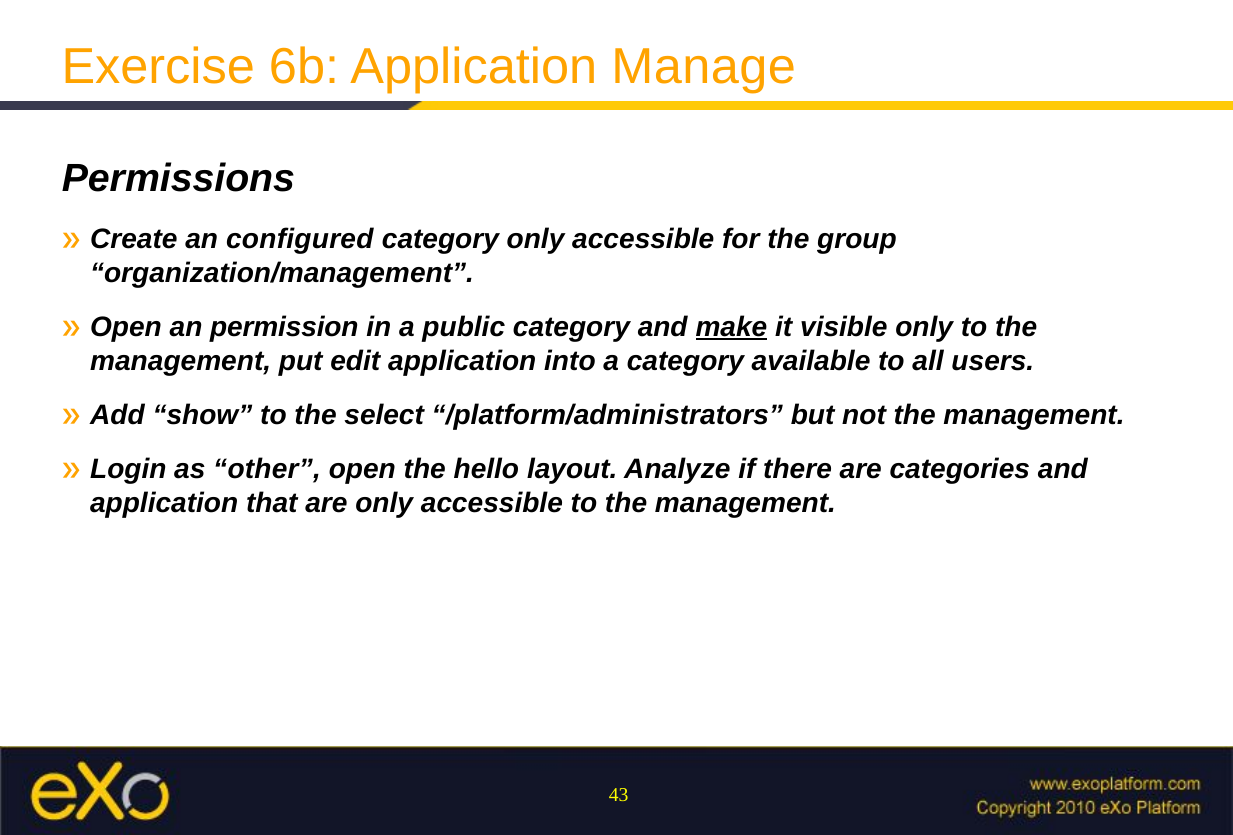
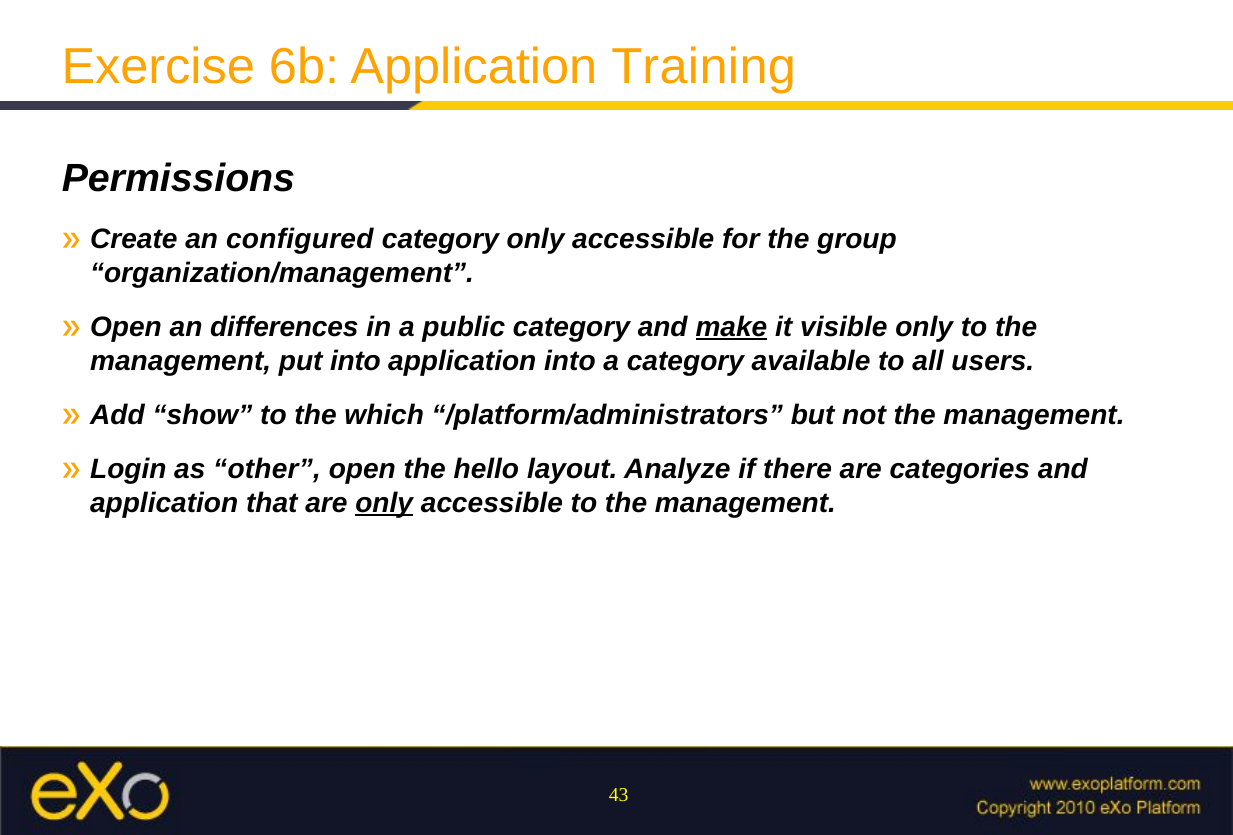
Manage: Manage -> Training (704, 67)
permission: permission -> differences (284, 327)
put edit: edit -> into (355, 361)
select: select -> which (384, 415)
only underline: none -> present (384, 503)
